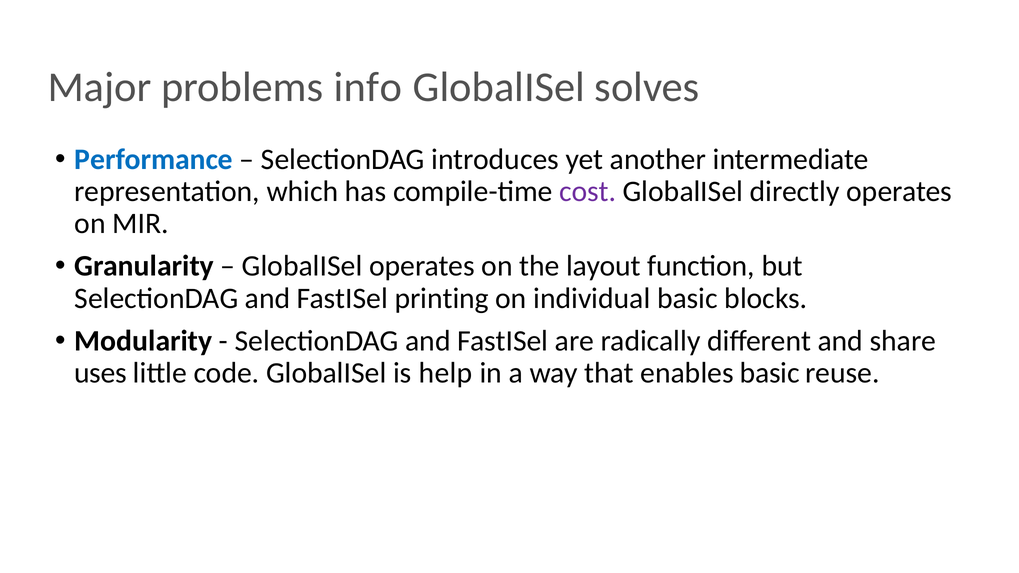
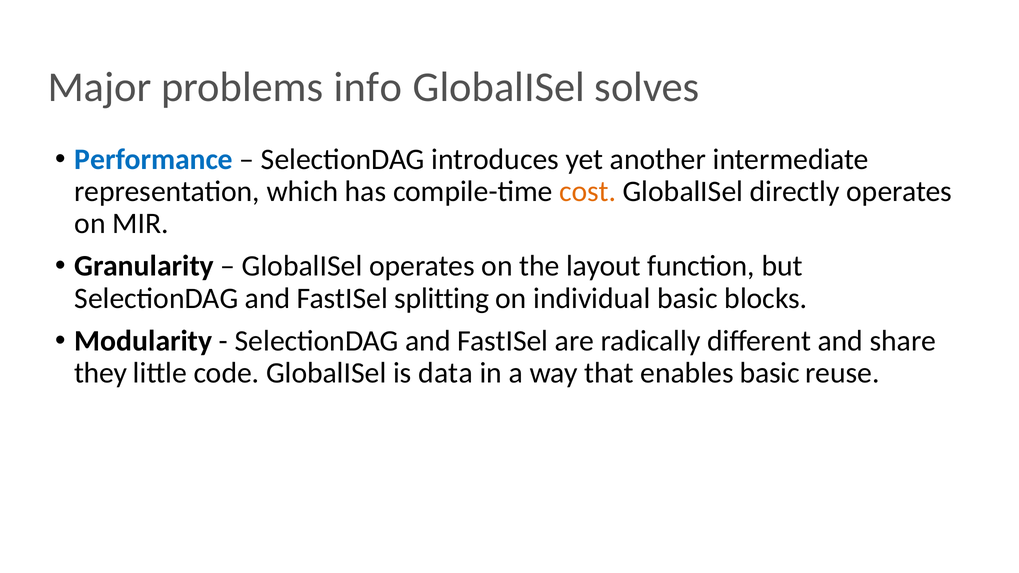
cost colour: purple -> orange (588, 192)
printing: printing -> splitting (442, 298)
uses: uses -> they (101, 373)
help: help -> data (446, 373)
